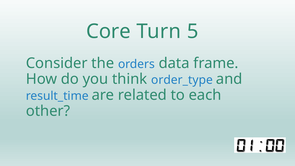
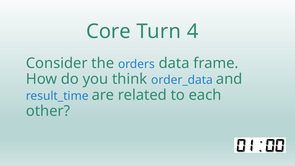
5: 5 -> 4 (193, 31)
order_type: order_type -> order_data (182, 80)
